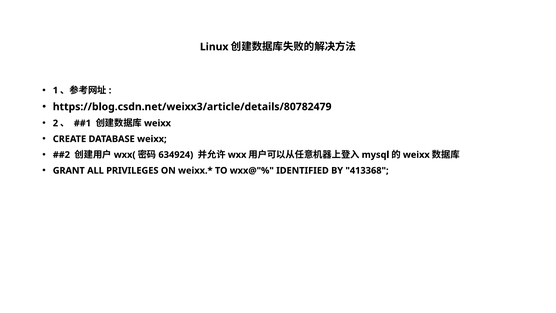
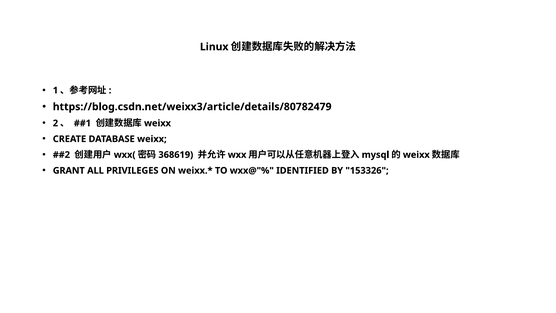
634924: 634924 -> 368619 (176, 155)
413368: 413368 -> 153326 (367, 170)
